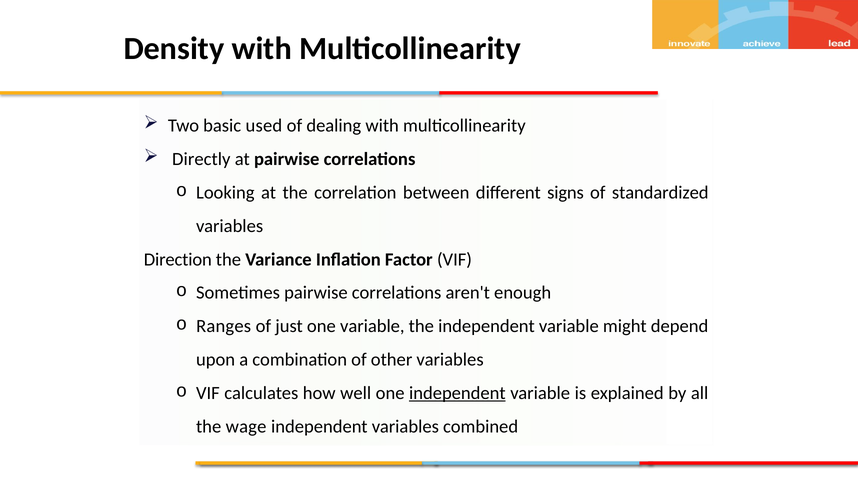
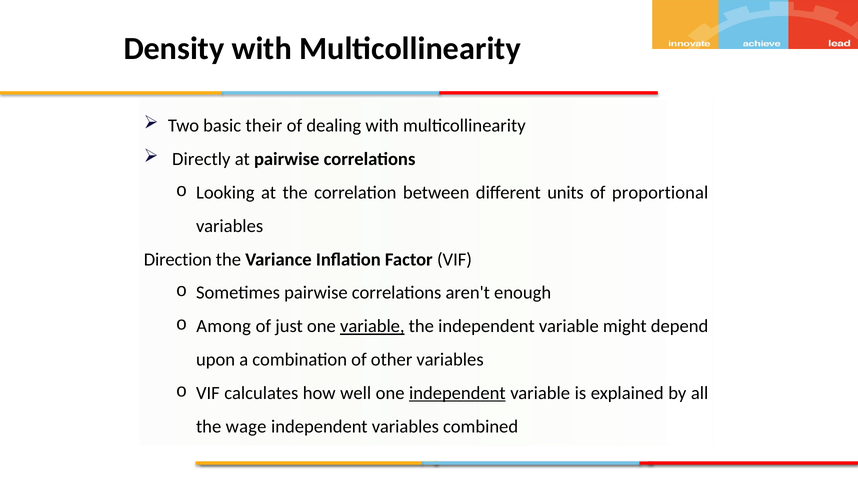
used: used -> their (264, 126)
signs: signs -> units (566, 192)
standardized: standardized -> proportional (660, 192)
Ranges: Ranges -> Among (224, 326)
variable underline: none -> present (372, 326)
